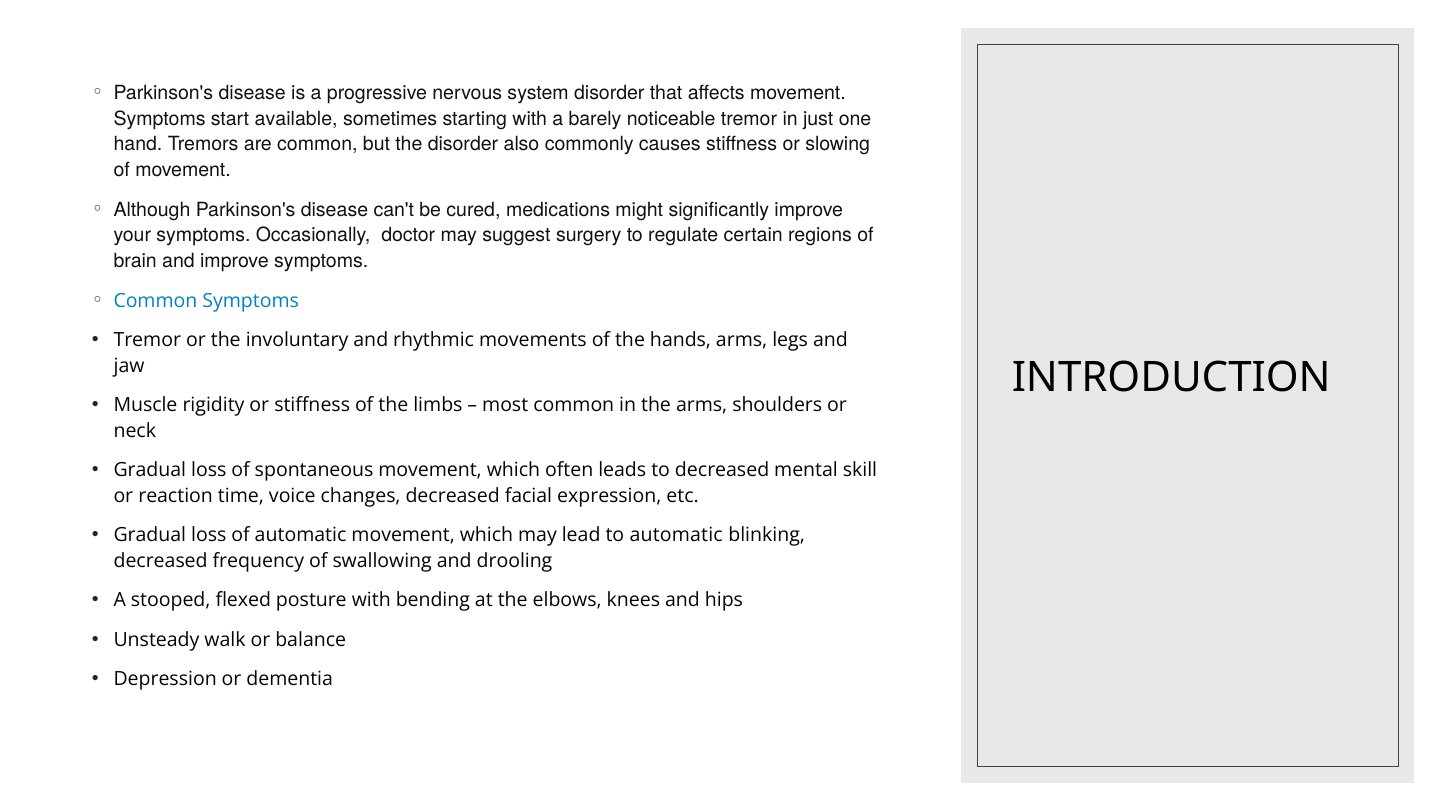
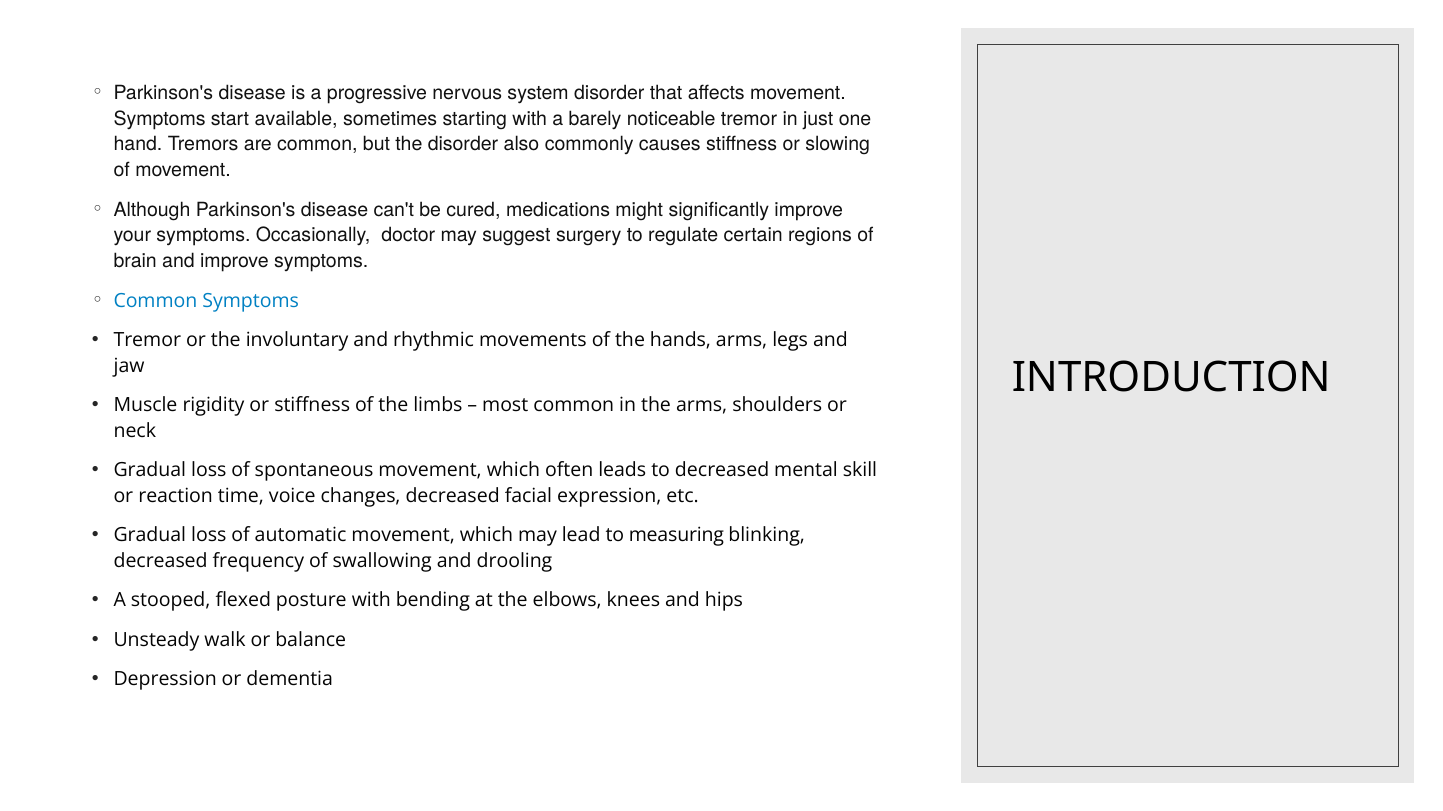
to automatic: automatic -> measuring (676, 536)
